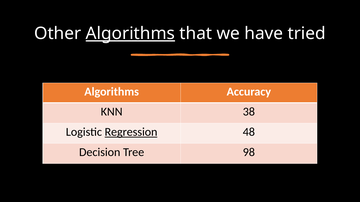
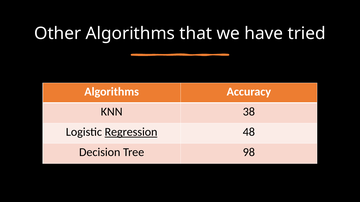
Algorithms underline: present -> none (130, 34)
